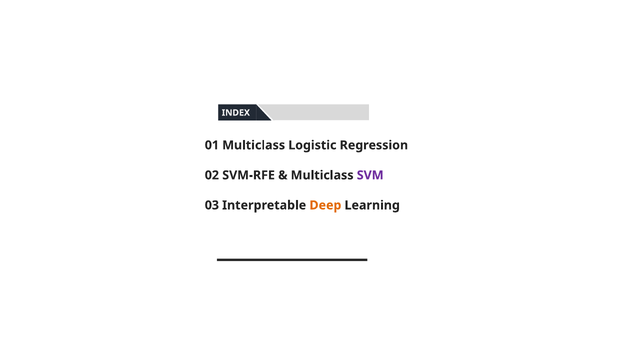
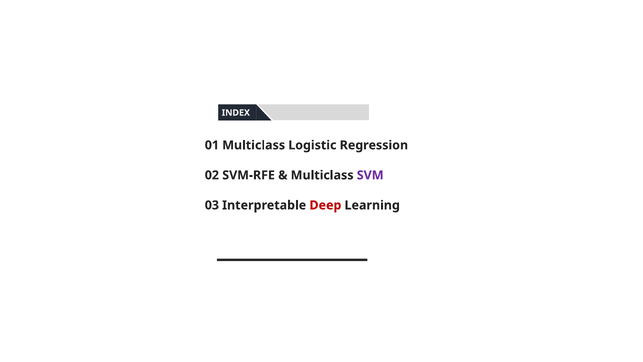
Deep colour: orange -> red (325, 205)
